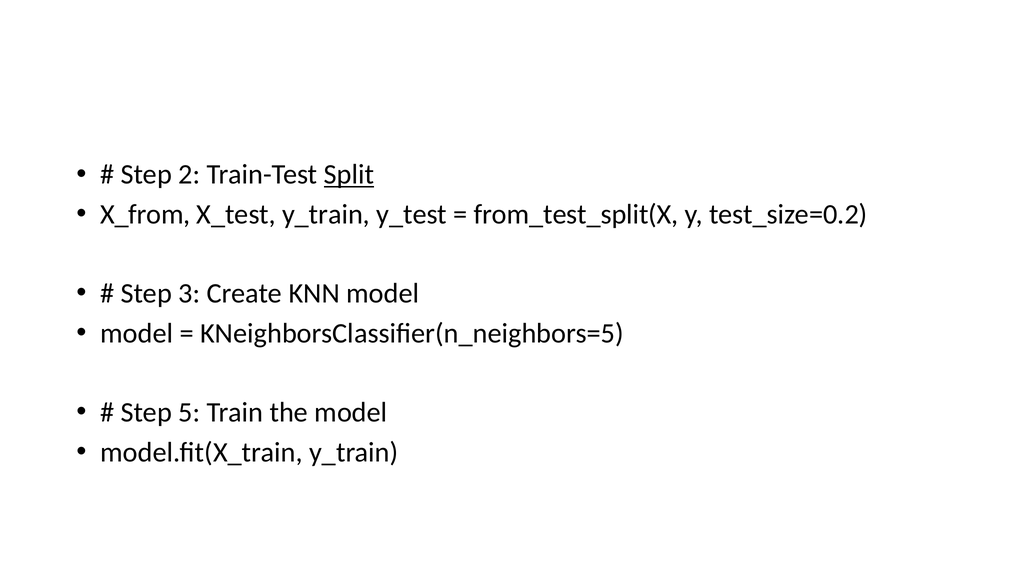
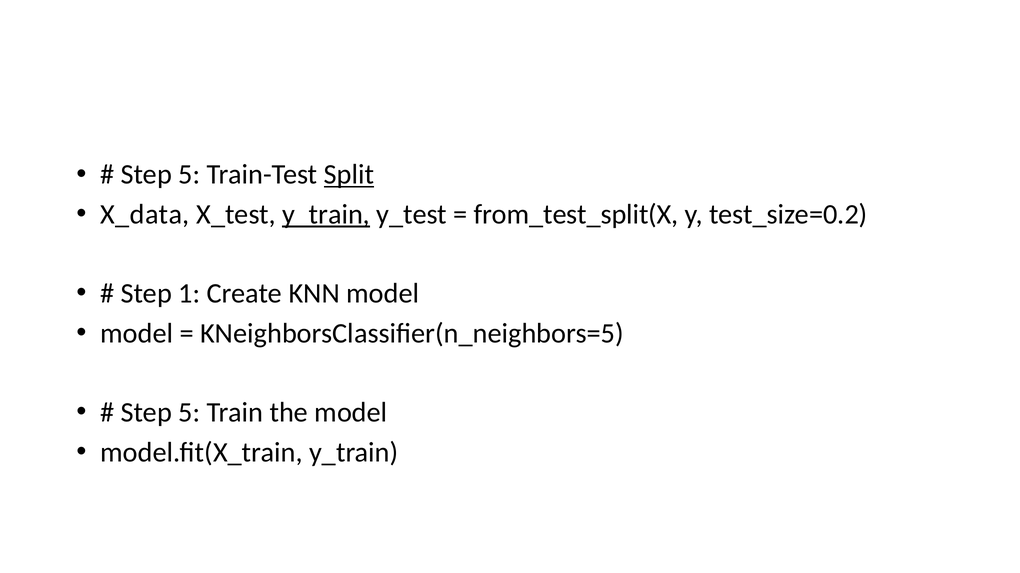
2: 2 -> 5 (189, 175)
X_from: X_from -> X_data (145, 215)
y_train underline: none -> present (326, 215)
3: 3 -> 1 (189, 294)
